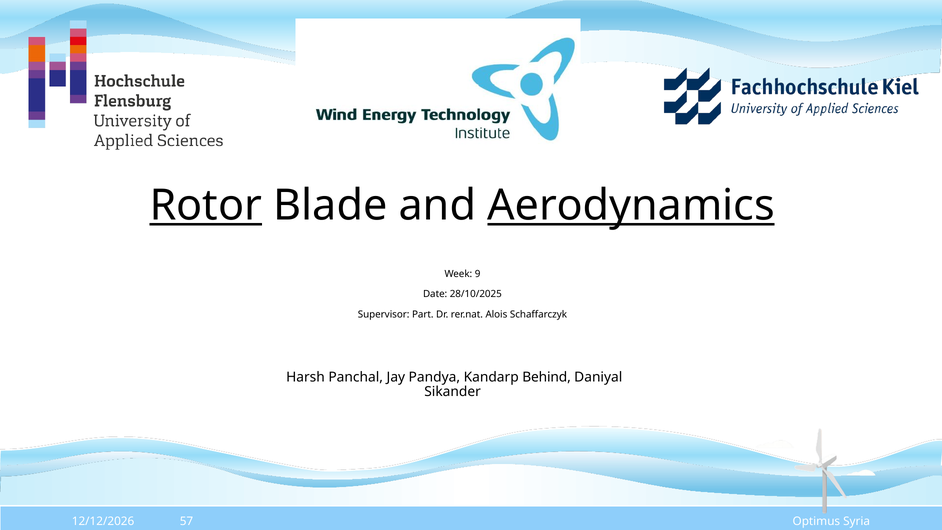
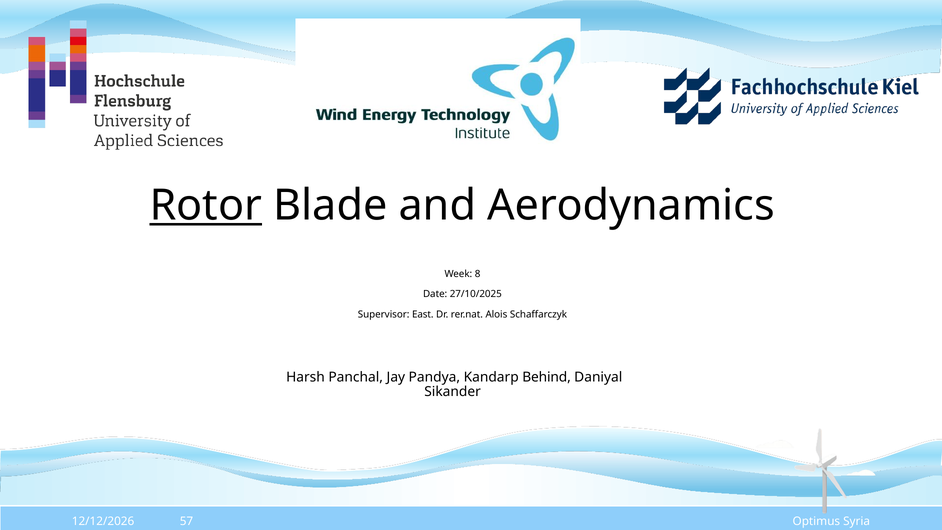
Aerodynamics underline: present -> none (631, 205)
9: 9 -> 8 (478, 274)
28/10/2025: 28/10/2025 -> 27/10/2025 (476, 294)
Part: Part -> East (423, 315)
